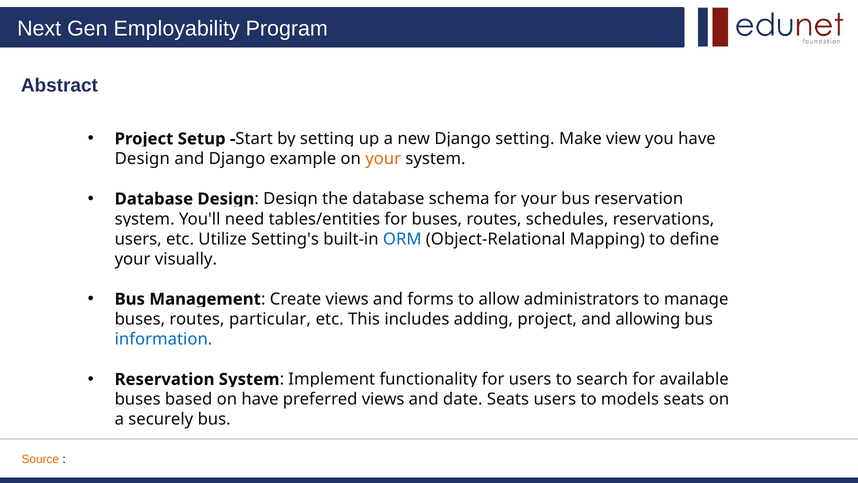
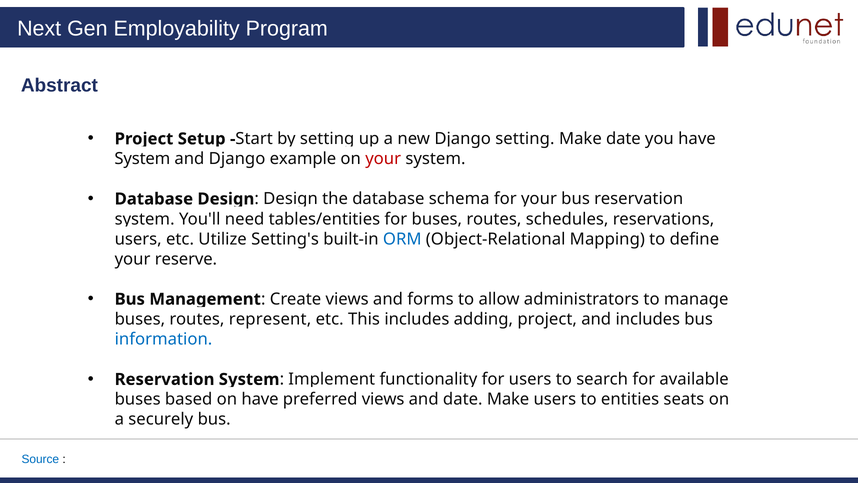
Make view: view -> date (623, 139)
Design: Design -> System (142, 159)
your colour: orange -> red (383, 159)
visually: visually -> reserve (186, 259)
particular: particular -> represent (270, 319)
and allowing: allowing -> includes (648, 319)
date Seats: Seats -> Make (508, 399)
models: models -> entities (630, 399)
Source colour: orange -> blue (40, 459)
